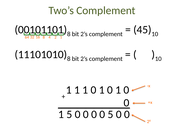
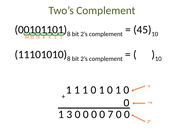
1 5: 5 -> 3 (69, 114)
0 5: 5 -> 7 (110, 114)
